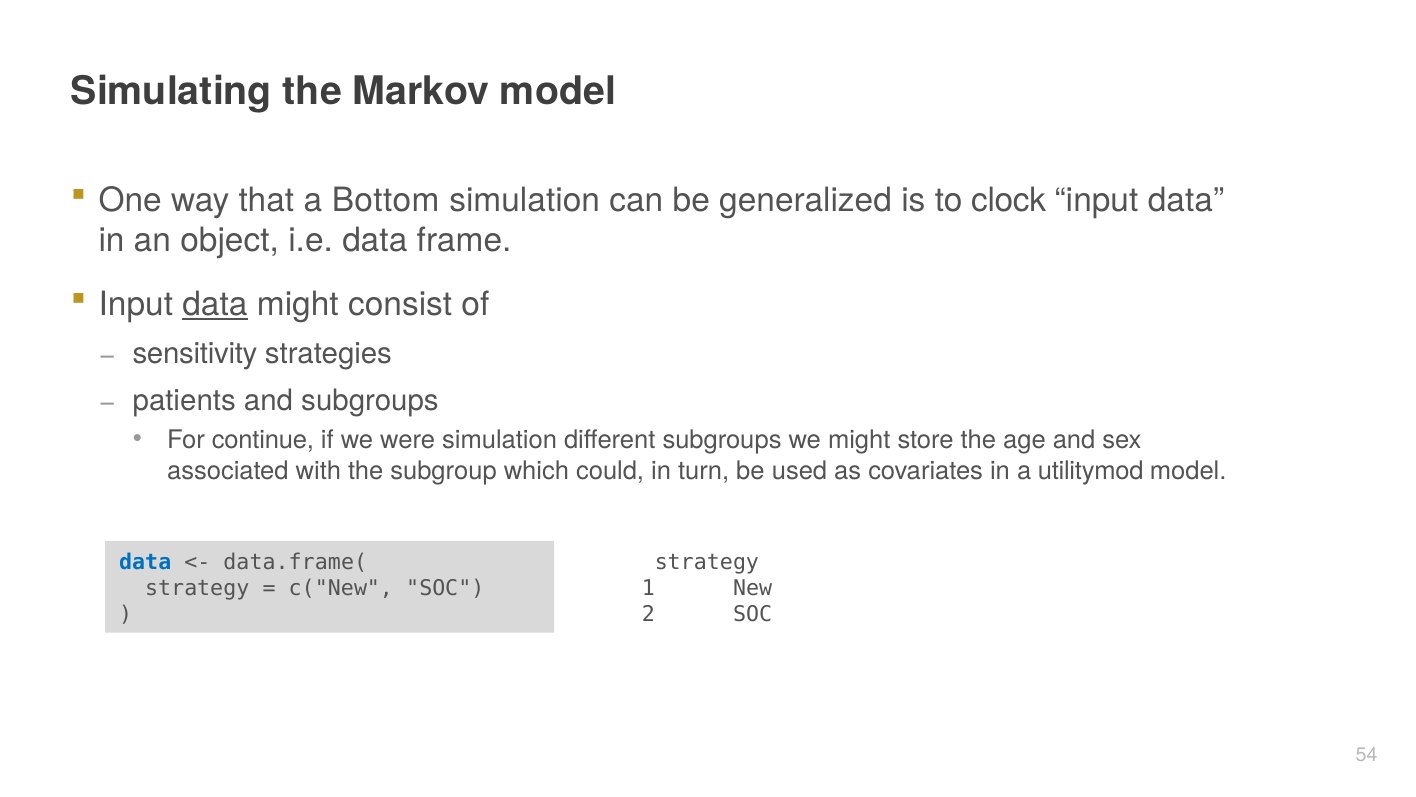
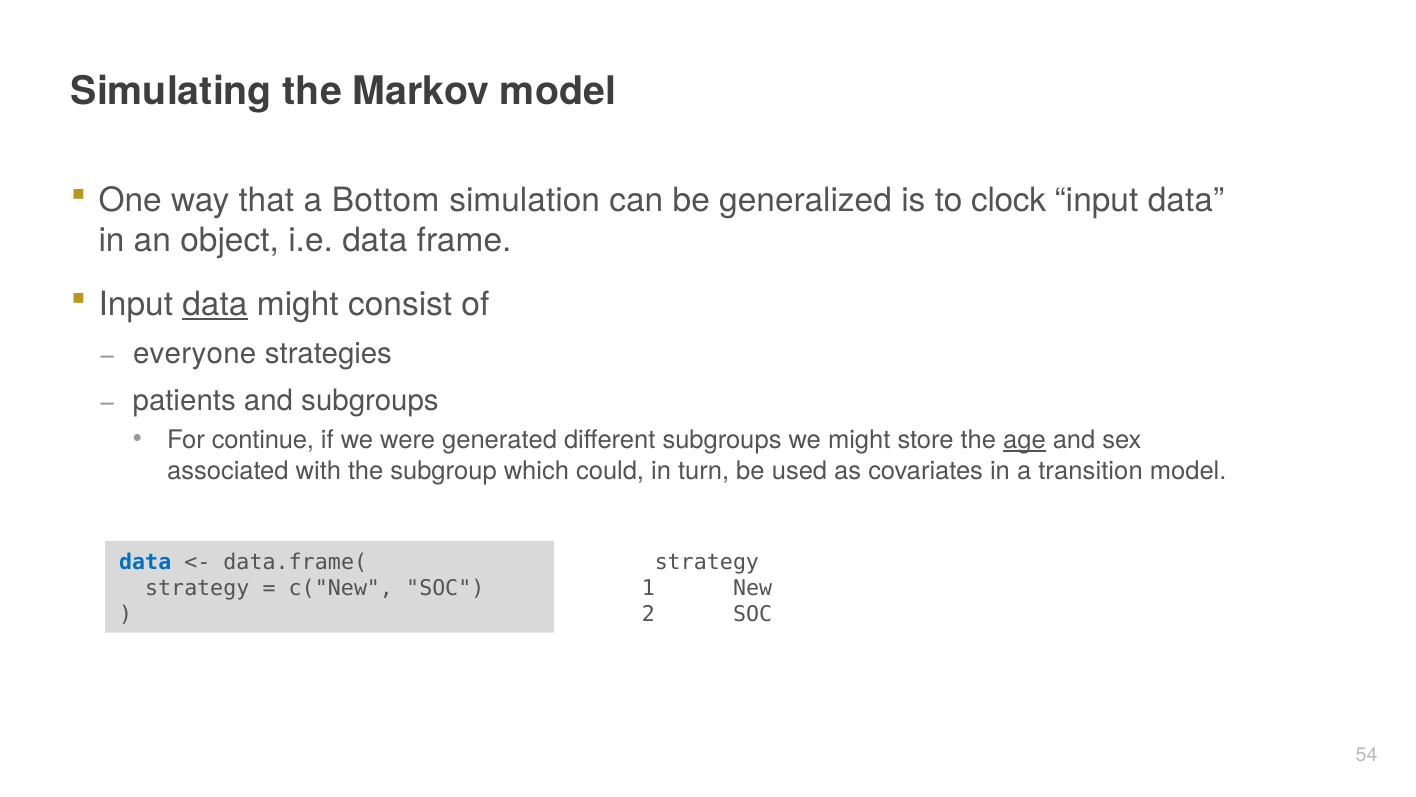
sensitivity: sensitivity -> everyone (195, 354)
were simulation: simulation -> generated (500, 440)
age underline: none -> present (1024, 440)
utilitymod: utilitymod -> transition (1091, 470)
